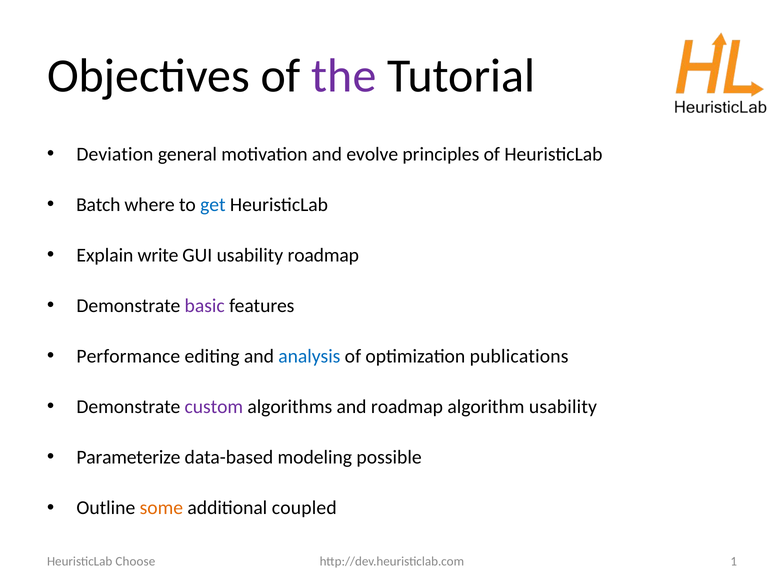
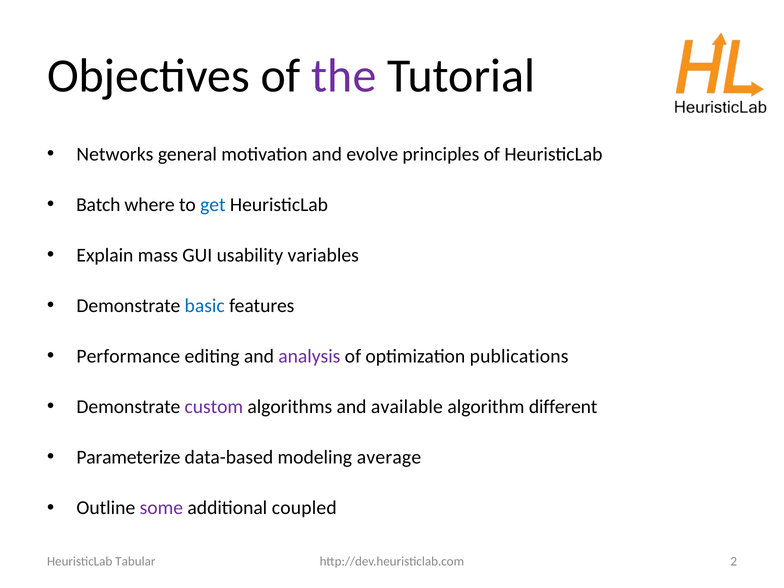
Deviation: Deviation -> Networks (115, 154)
write: write -> mass (158, 255)
usability roadmap: roadmap -> variables (323, 255)
basic colour: purple -> blue (205, 306)
analysis colour: blue -> purple (309, 356)
and roadmap: roadmap -> available (407, 407)
algorithm usability: usability -> different (563, 407)
possible: possible -> average (389, 457)
some colour: orange -> purple (161, 508)
1: 1 -> 2 (734, 561)
Choose: Choose -> Tabular (135, 562)
